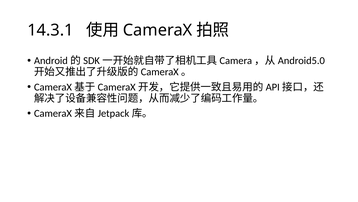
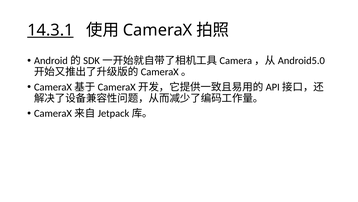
14.3.1 underline: none -> present (50, 30)
